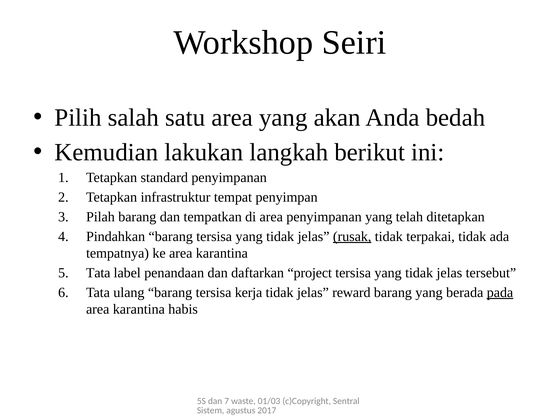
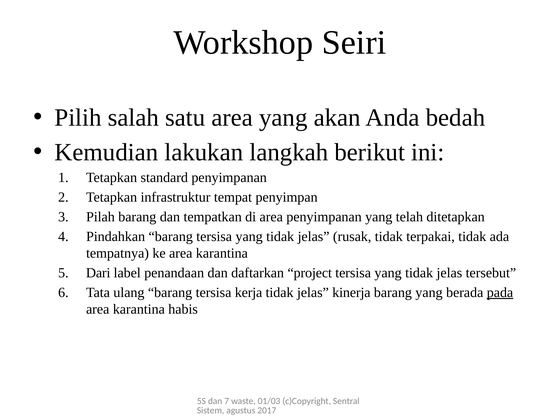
rusak underline: present -> none (352, 237)
Tata: Tata -> Dari (98, 273)
reward: reward -> kinerja (351, 293)
